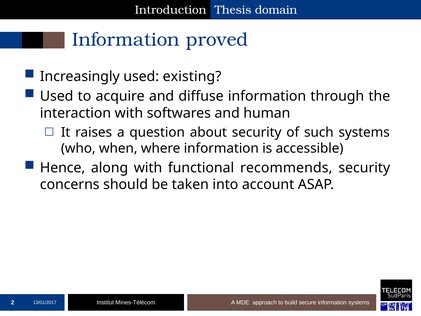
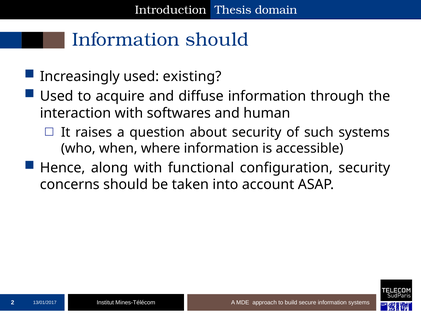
Information proved: proved -> should (217, 40)
recommends: recommends -> configuration (286, 168)
